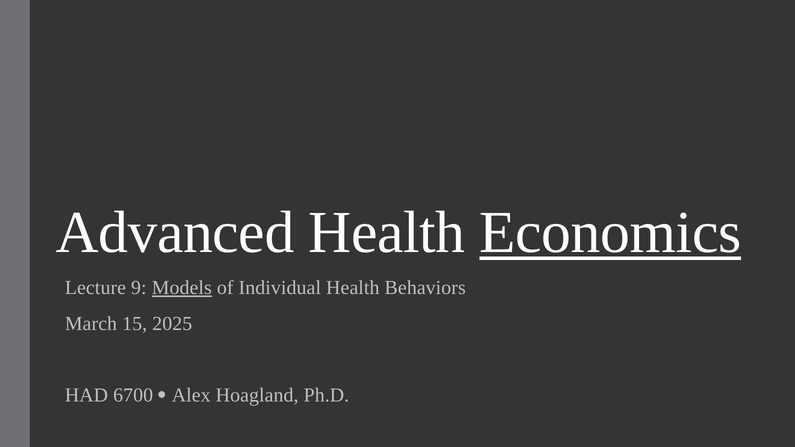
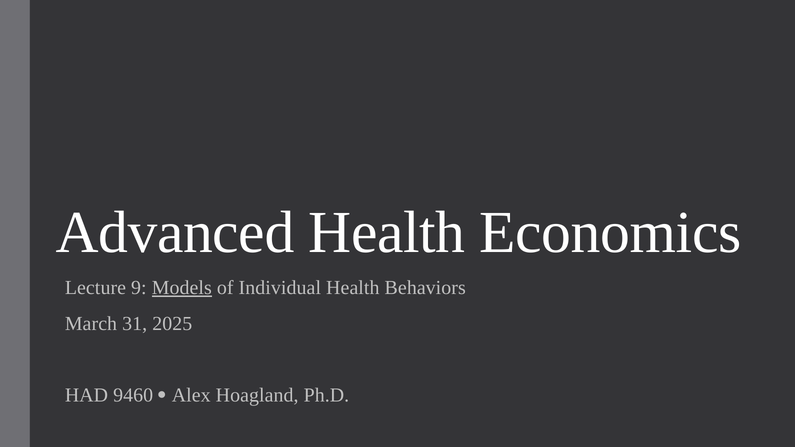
Economics underline: present -> none (610, 233)
15: 15 -> 31 (135, 324)
6700: 6700 -> 9460 (133, 396)
